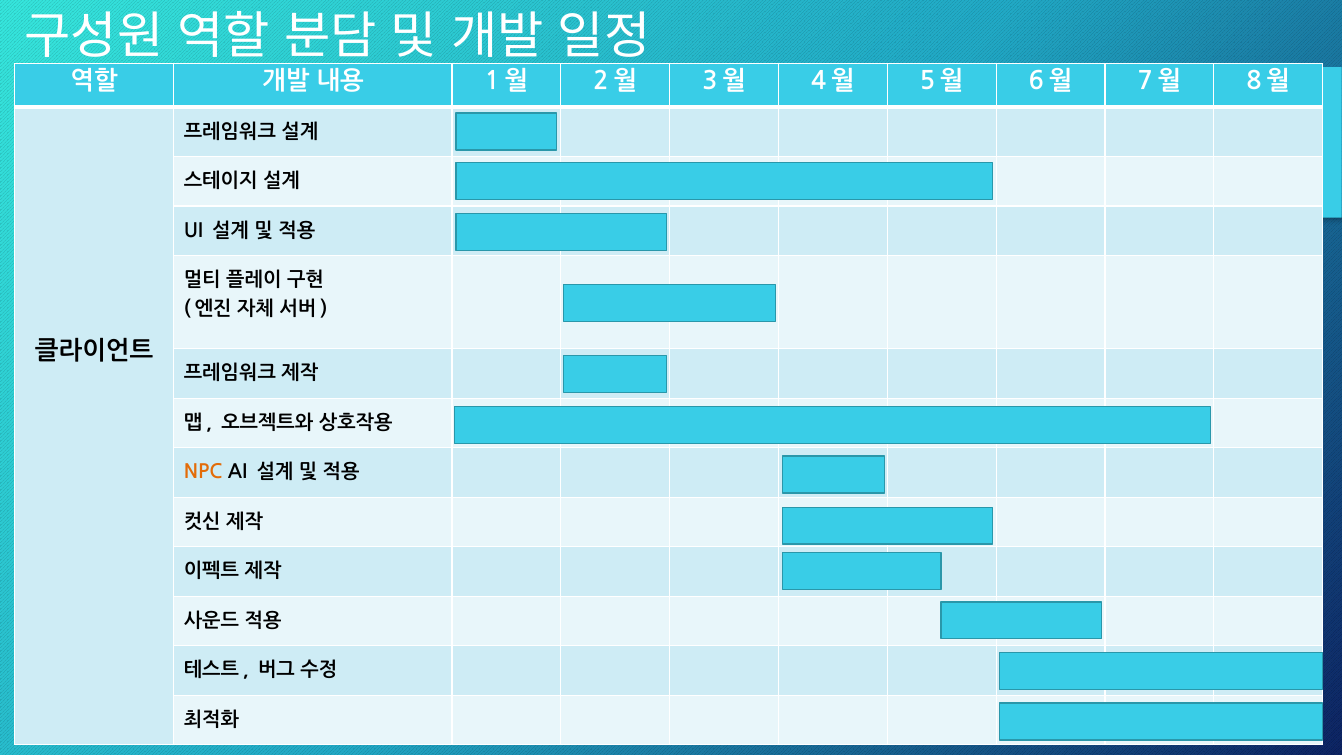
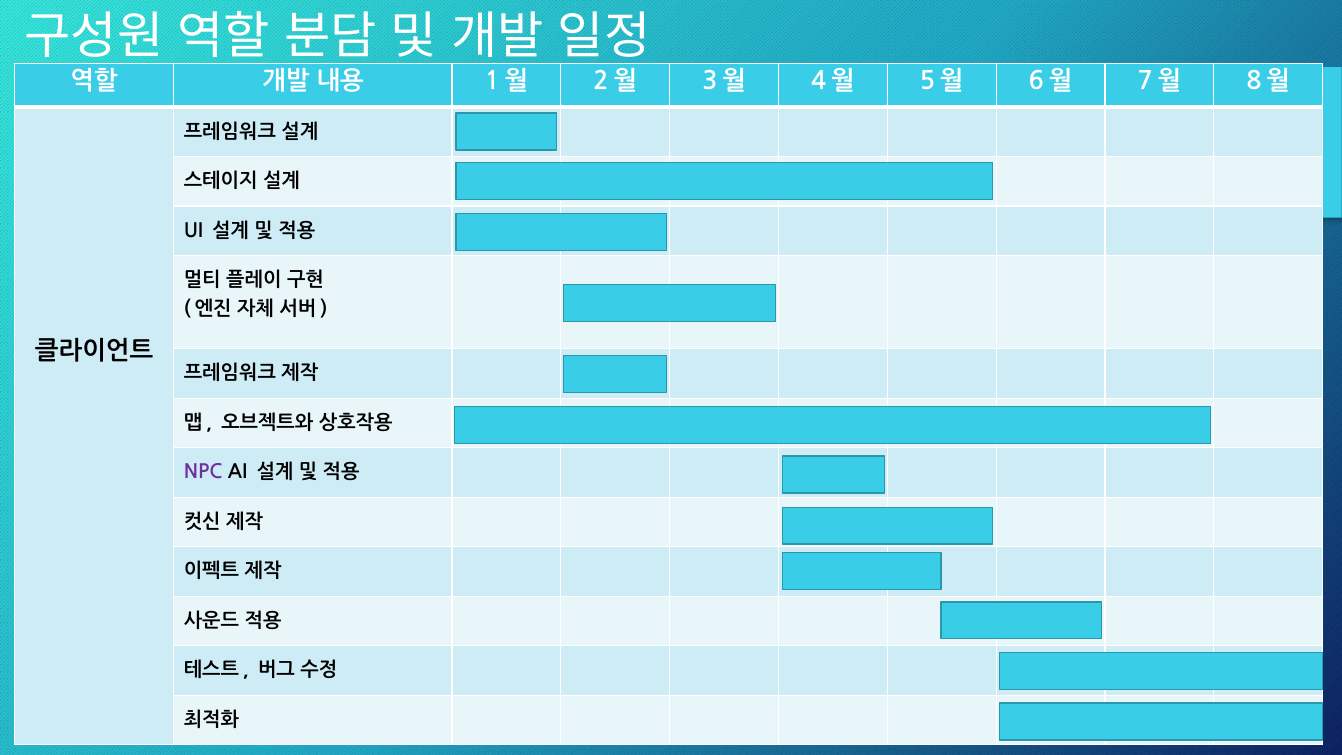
NPC colour: orange -> purple (203, 472)
